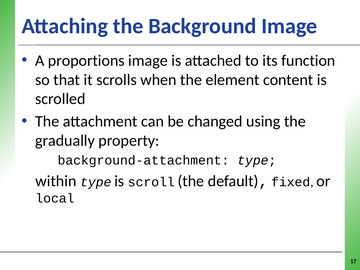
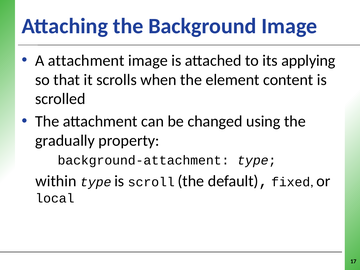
A proportions: proportions -> attachment (86, 61)
function: function -> applying (308, 61)
